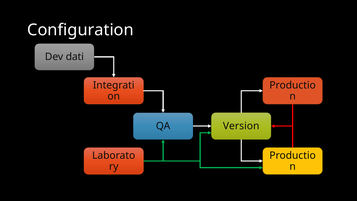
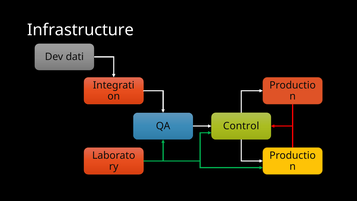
Configuration: Configuration -> Infrastructure (81, 30)
Version: Version -> Control (241, 126)
